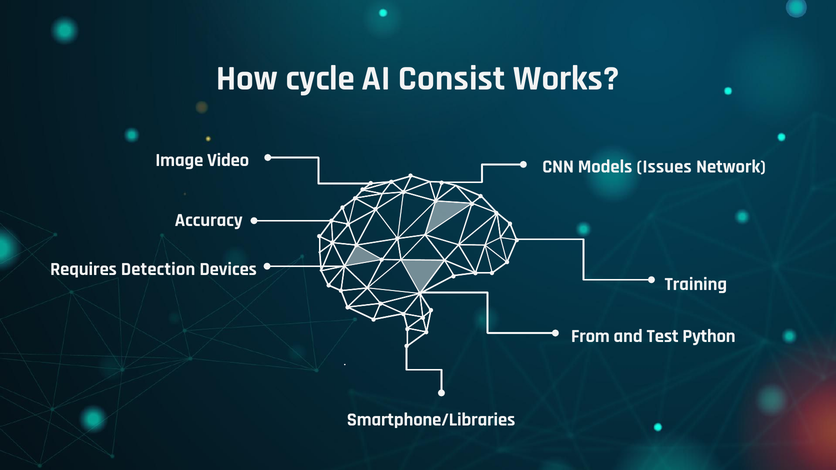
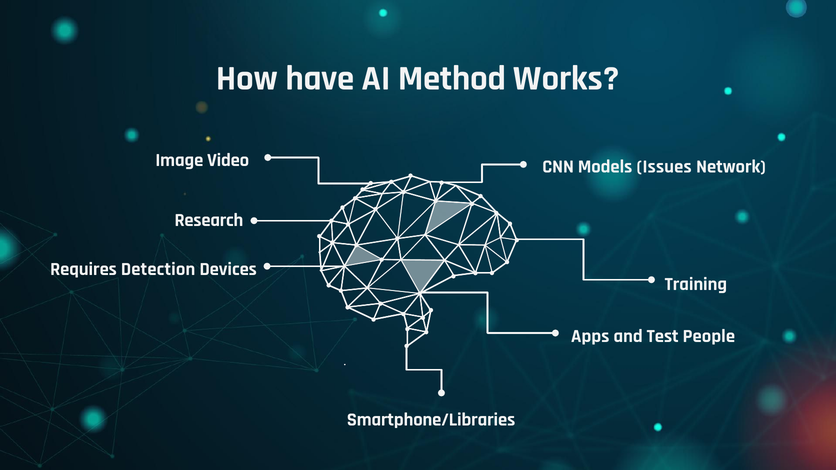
cycle: cycle -> have (320, 78)
Consist: Consist -> Method (452, 78)
Accuracy: Accuracy -> Research (209, 220)
From: From -> Apps (590, 336)
Python: Python -> People (709, 336)
